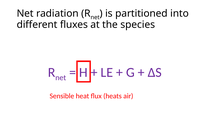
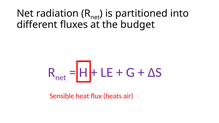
species: species -> budget (138, 25)
